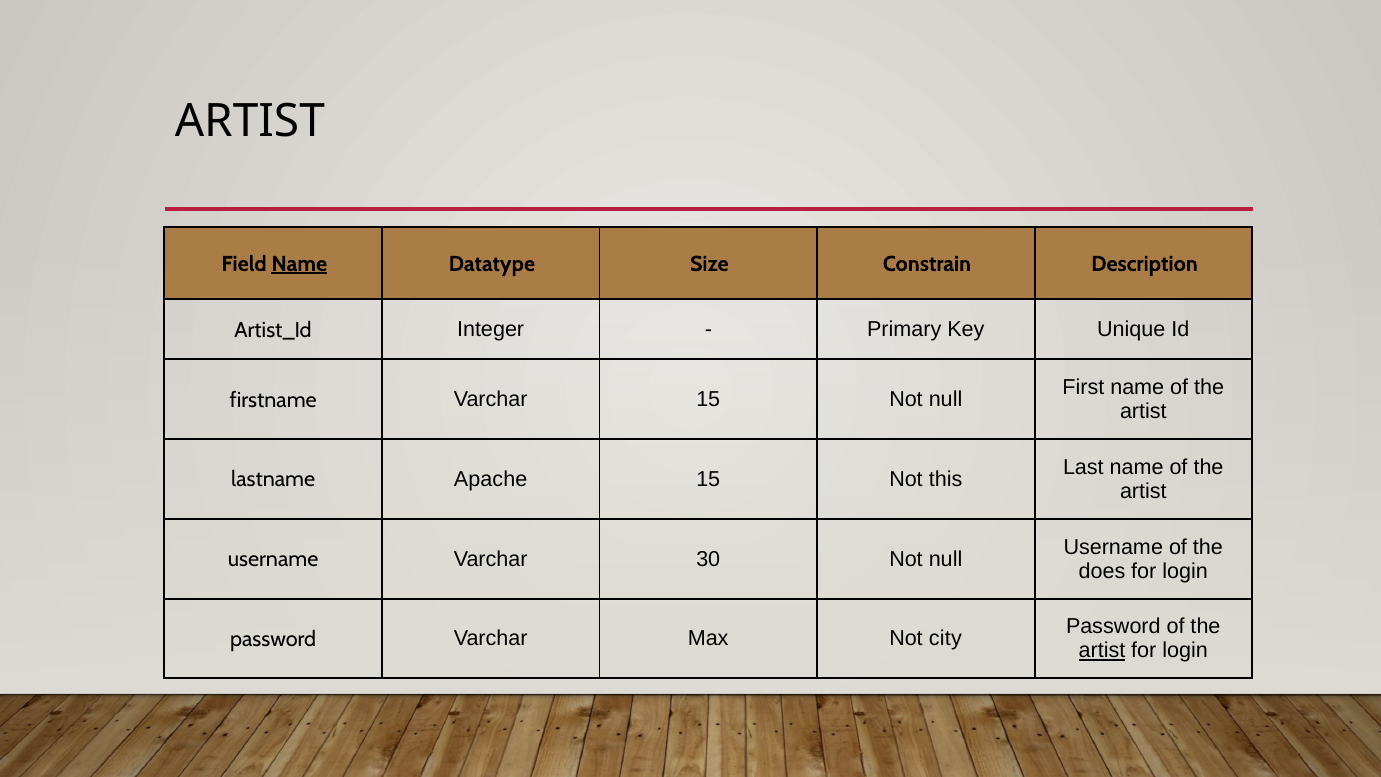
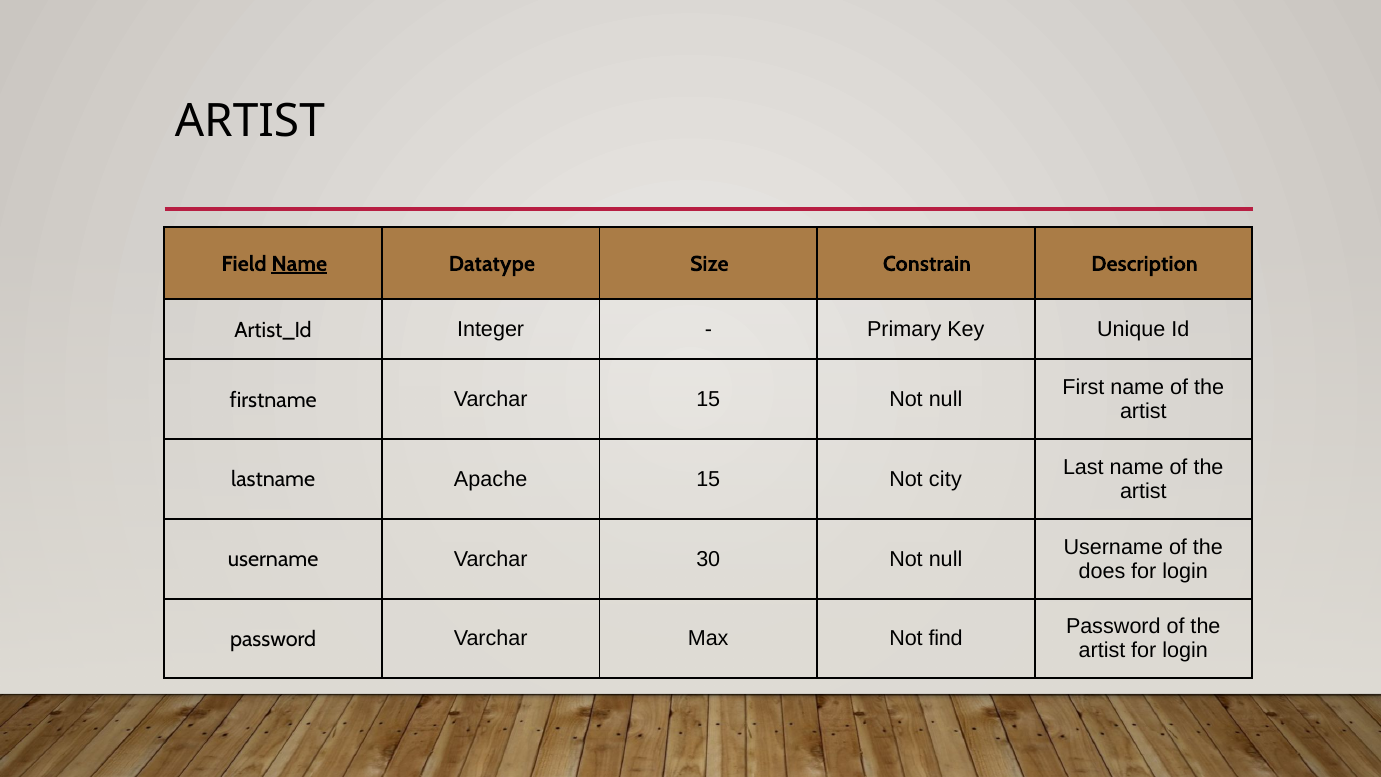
this: this -> city (945, 479)
city: city -> find (946, 639)
artist underline: present -> none (1102, 651)
